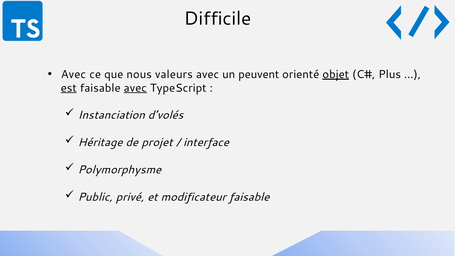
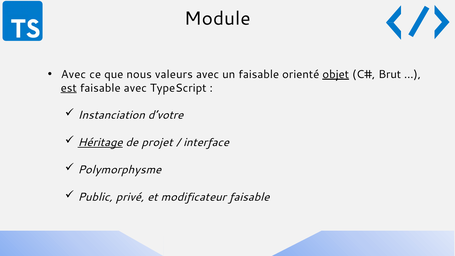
Difficile: Difficile -> Module (217, 19)
un peuvent: peuvent -> faisable (259, 74)
Plus: Plus -> Brut (390, 74)
avec underline: present -> none (135, 88)
d’volés: d’volés -> d’votre (166, 115)
Héritage underline: none -> present (100, 142)
